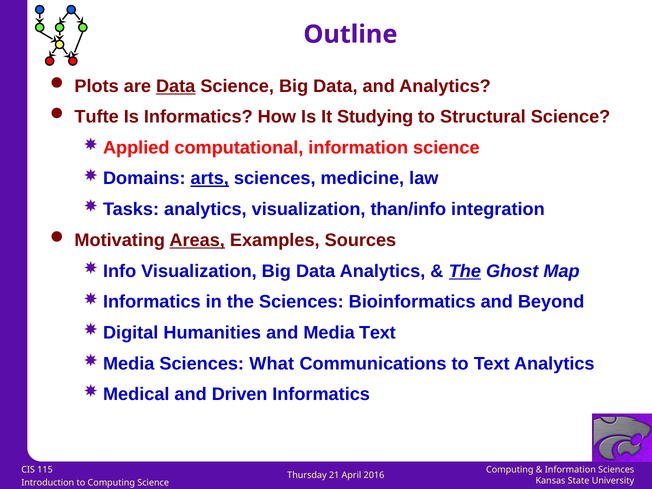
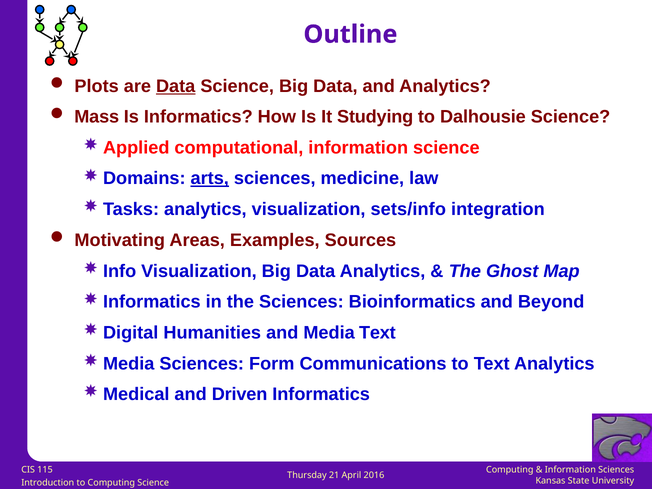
Tufte: Tufte -> Mass (97, 117)
Structural: Structural -> Dalhousie (483, 117)
than/info: than/info -> sets/info (408, 209)
Areas underline: present -> none (197, 240)
The underline: present -> none (465, 271)
What: What -> Form (272, 364)
